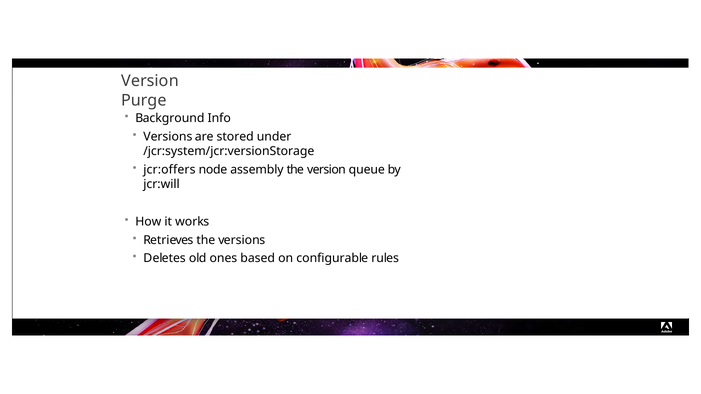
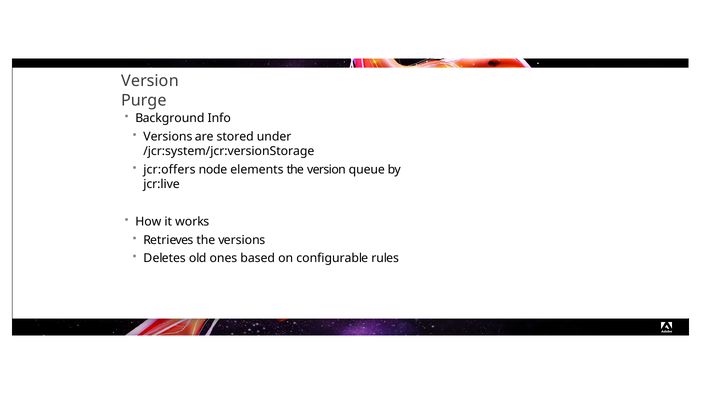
assembly: assembly -> elements (257, 170)
jcr:will: jcr:will -> jcr:live (162, 184)
